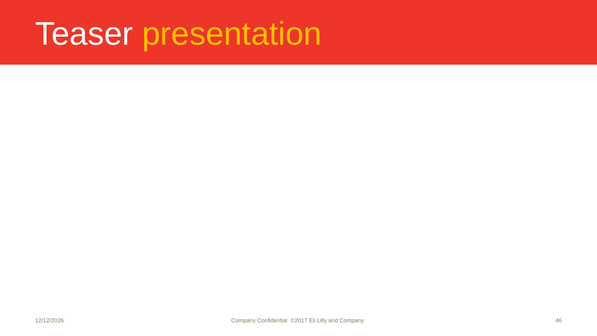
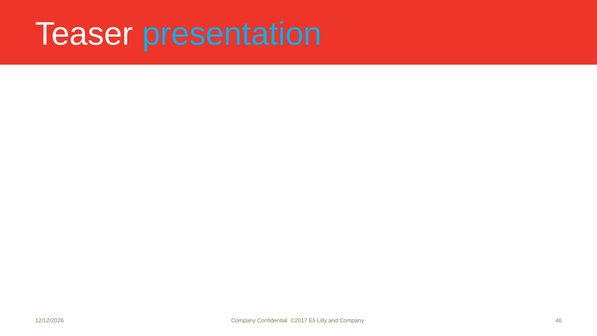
presentation colour: yellow -> light blue (232, 34)
